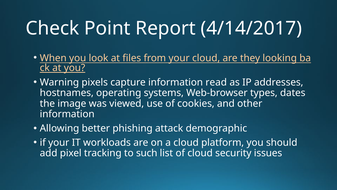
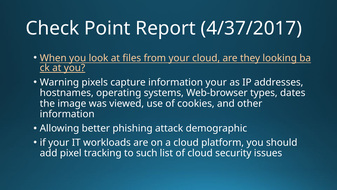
4/14/2017: 4/14/2017 -> 4/37/2017 (251, 28)
information read: read -> your (216, 82)
